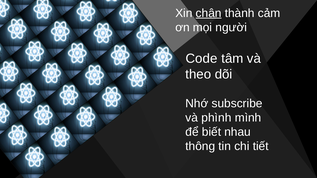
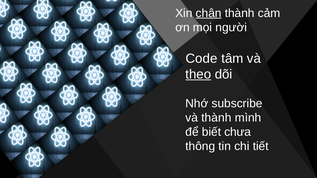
theo underline: none -> present (198, 74)
và phình: phình -> thành (216, 118)
nhau: nhau -> chưa (238, 132)
